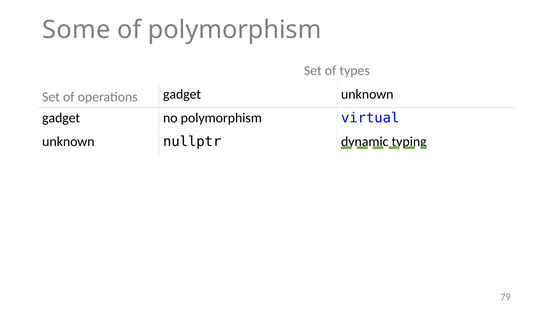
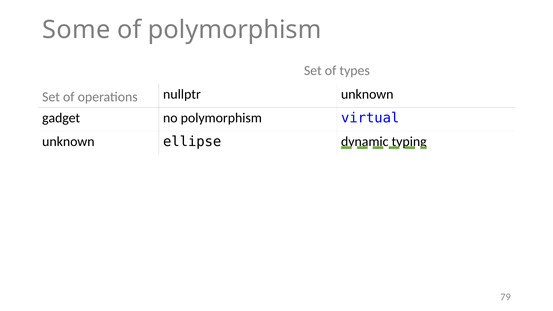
gadget: gadget -> nullptr (182, 94)
nullptr: nullptr -> ellipse (192, 142)
